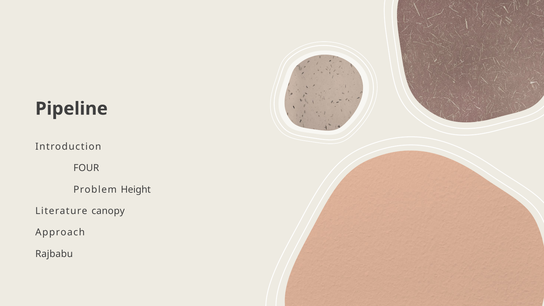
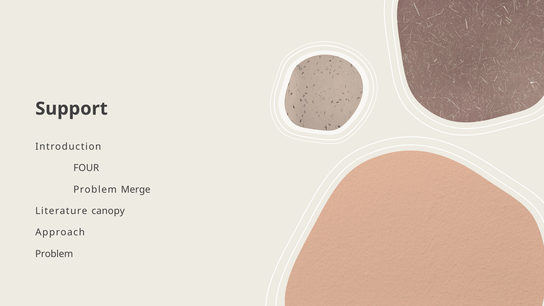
Pipeline: Pipeline -> Support (71, 109)
Height: Height -> Merge (136, 190)
Rajbabu: Rajbabu -> Problem (54, 254)
